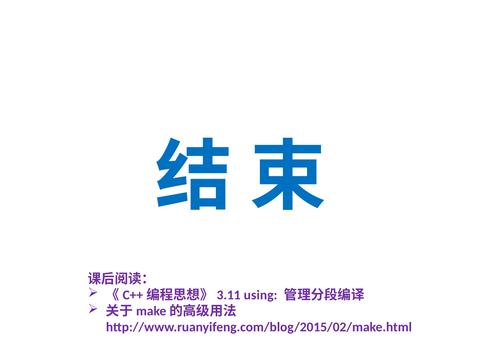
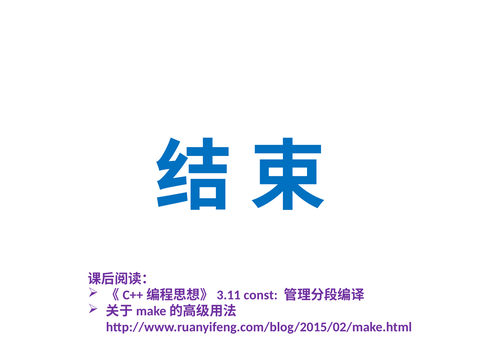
using: using -> const (261, 295)
